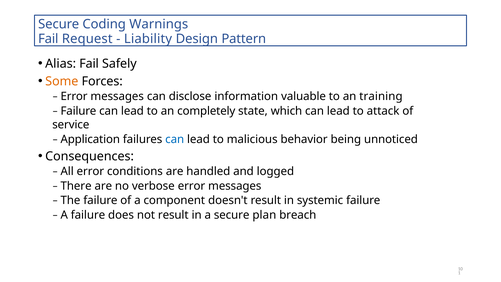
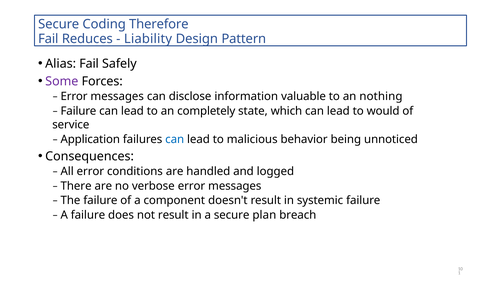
Warnings: Warnings -> Therefore (159, 24)
Request: Request -> Reduces (87, 39)
Some colour: orange -> purple (62, 81)
training: training -> nothing (381, 96)
attack: attack -> would (383, 111)
